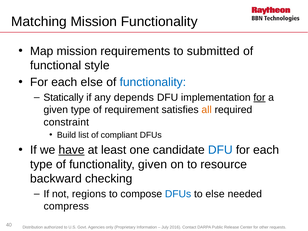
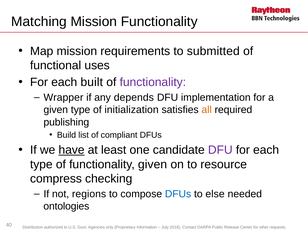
style: style -> uses (97, 65)
each else: else -> built (92, 82)
functionality colour: blue -> purple (153, 82)
Statically: Statically -> Wrapper (63, 97)
for underline: present -> none (259, 97)
requirement: requirement -> initialization (132, 110)
constraint: constraint -> publishing (66, 122)
DFU colour: blue -> purple (220, 150)
backward: backward -> compress (56, 179)
compress: compress -> ontologies (66, 206)
